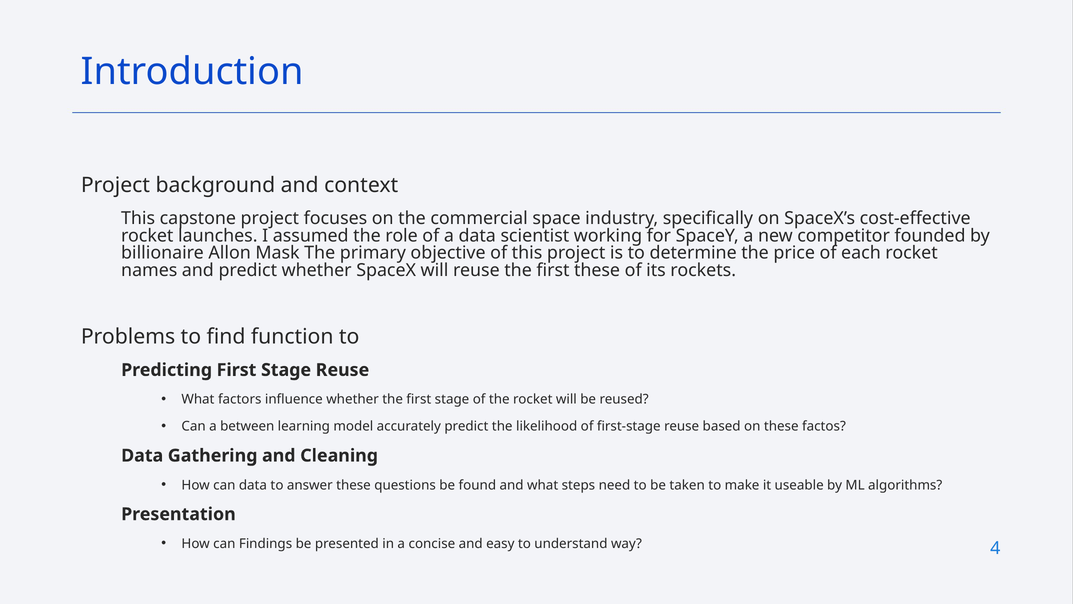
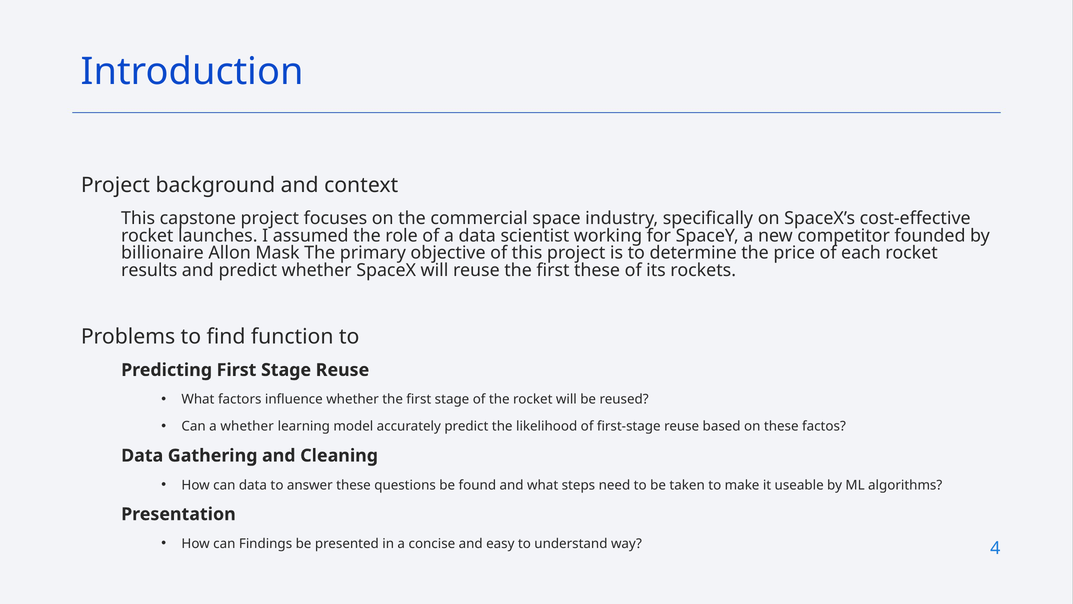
names: names -> results (149, 270)
a between: between -> whether (247, 426)
